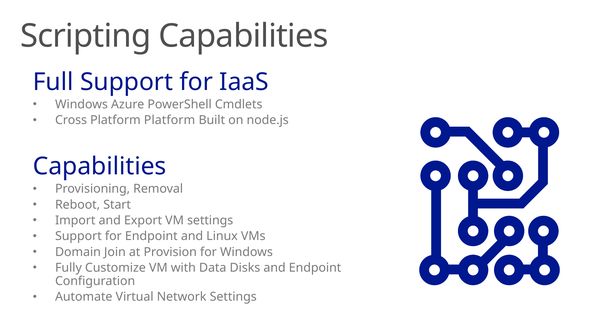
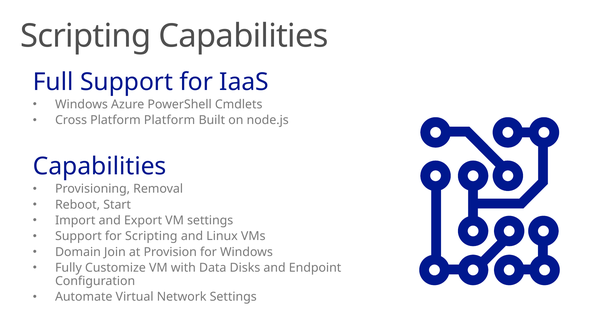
for Endpoint: Endpoint -> Scripting (151, 236)
